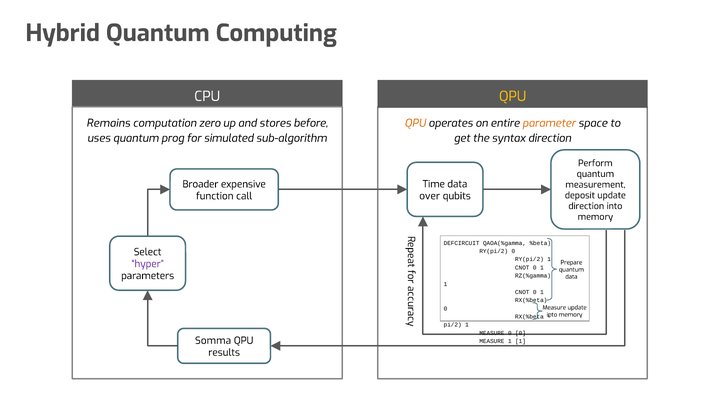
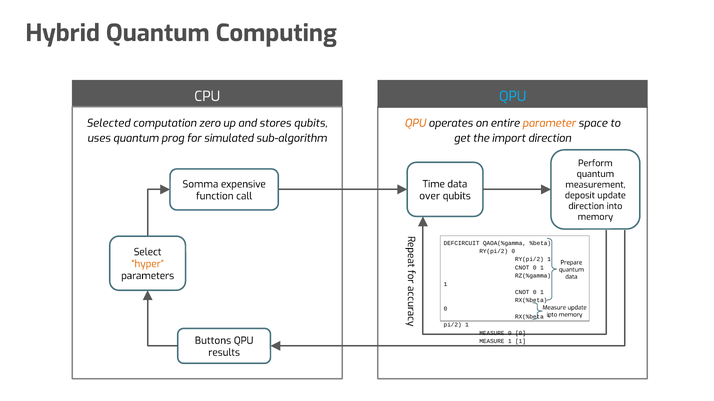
QPU colour: yellow -> light blue (513, 97)
Remains: Remains -> Selected (108, 123)
stores before: before -> qubits (311, 123)
syntax: syntax -> import (509, 138)
Broader: Broader -> Somma (200, 184)
hyper colour: purple -> orange (148, 264)
Somma: Somma -> Buttons (213, 341)
